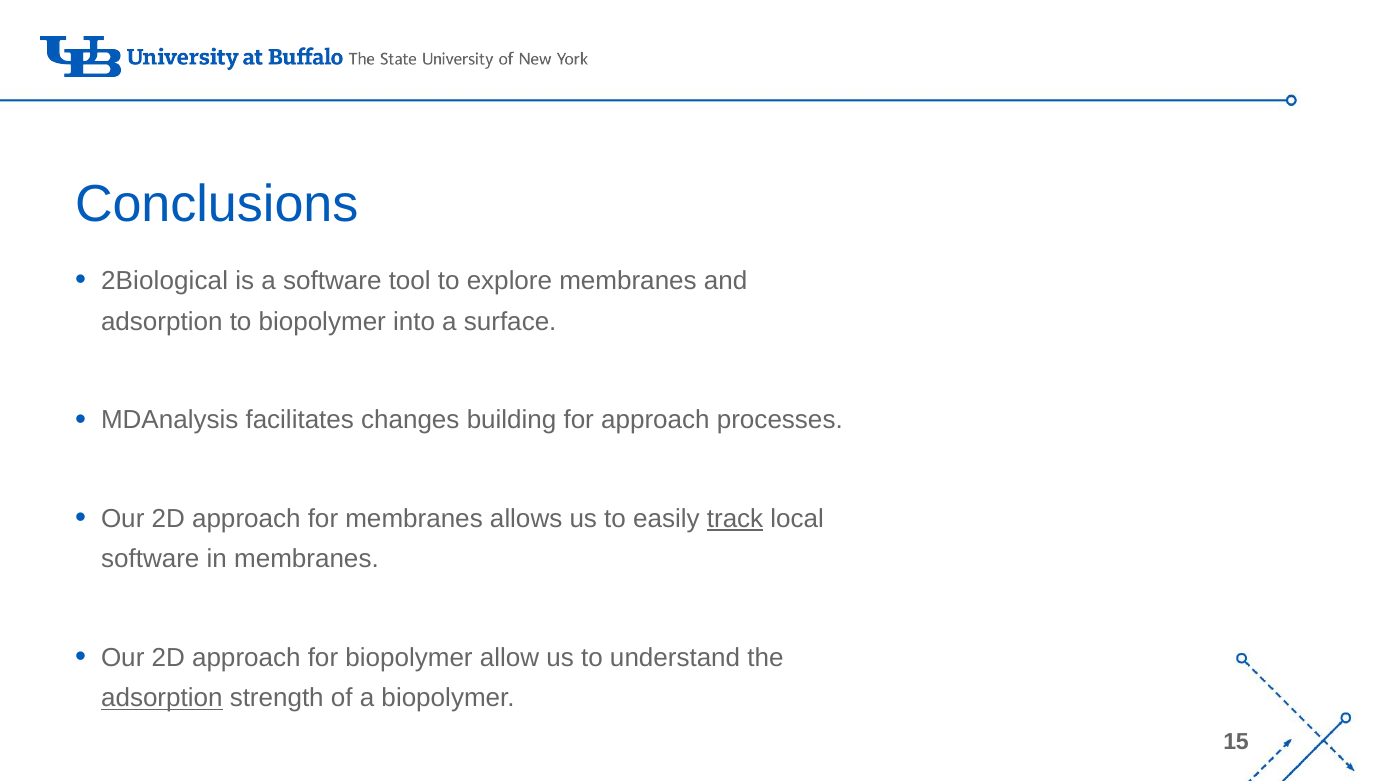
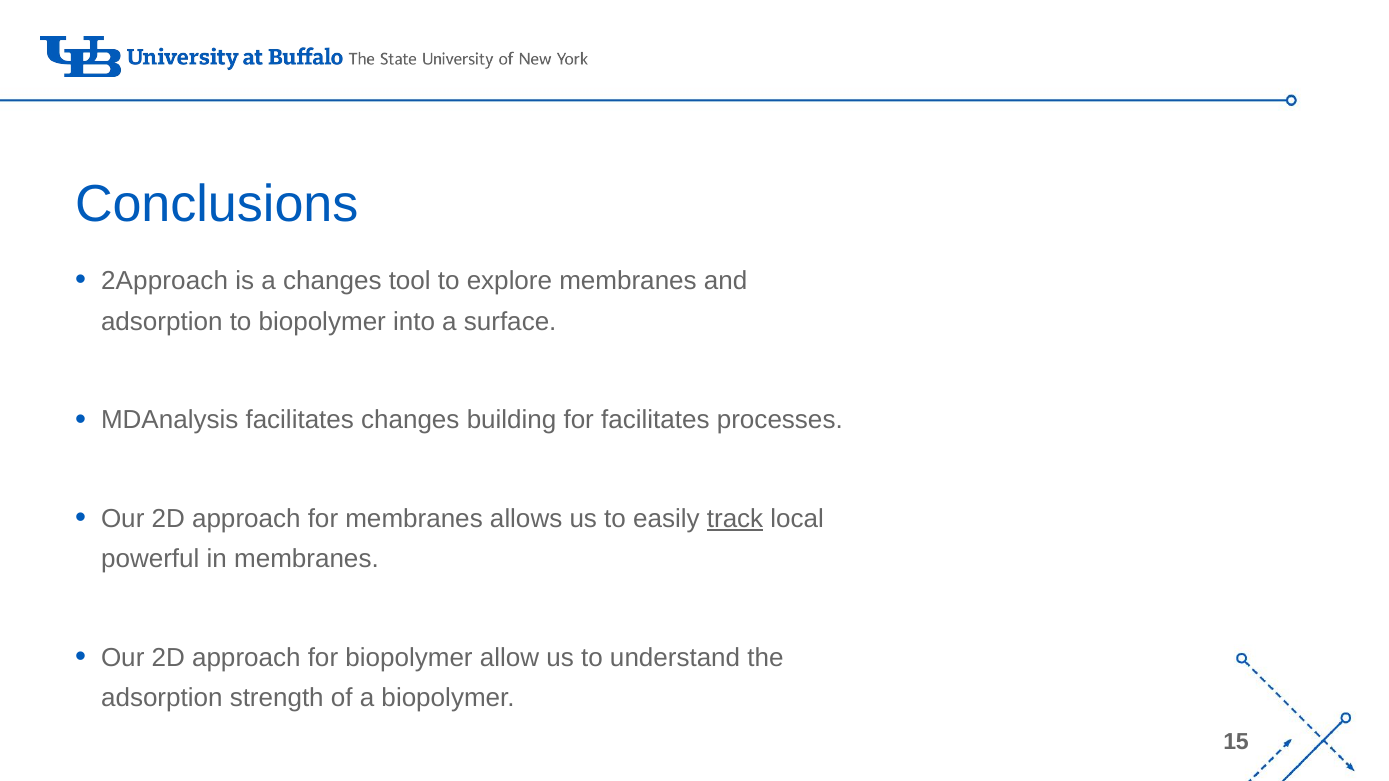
2Biological: 2Biological -> 2Approach (165, 281)
a software: software -> changes (332, 281)
for approach: approach -> facilitates (655, 420)
software: software -> powerful (150, 559)
adsorption underline: present -> none (162, 699)
